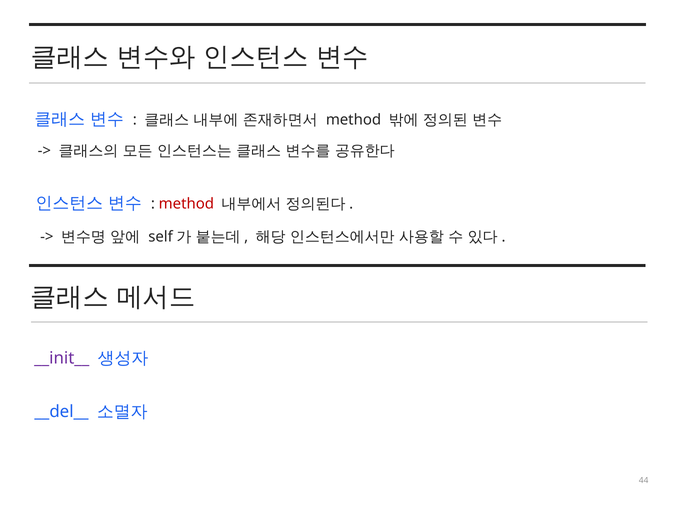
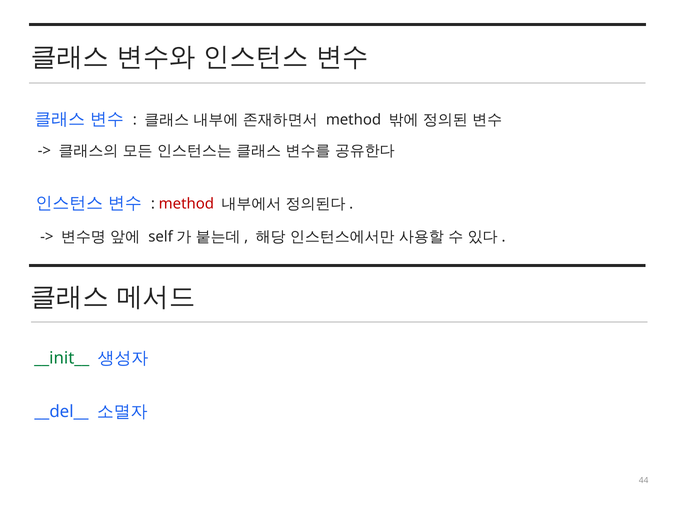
__init__ colour: purple -> green (62, 358)
